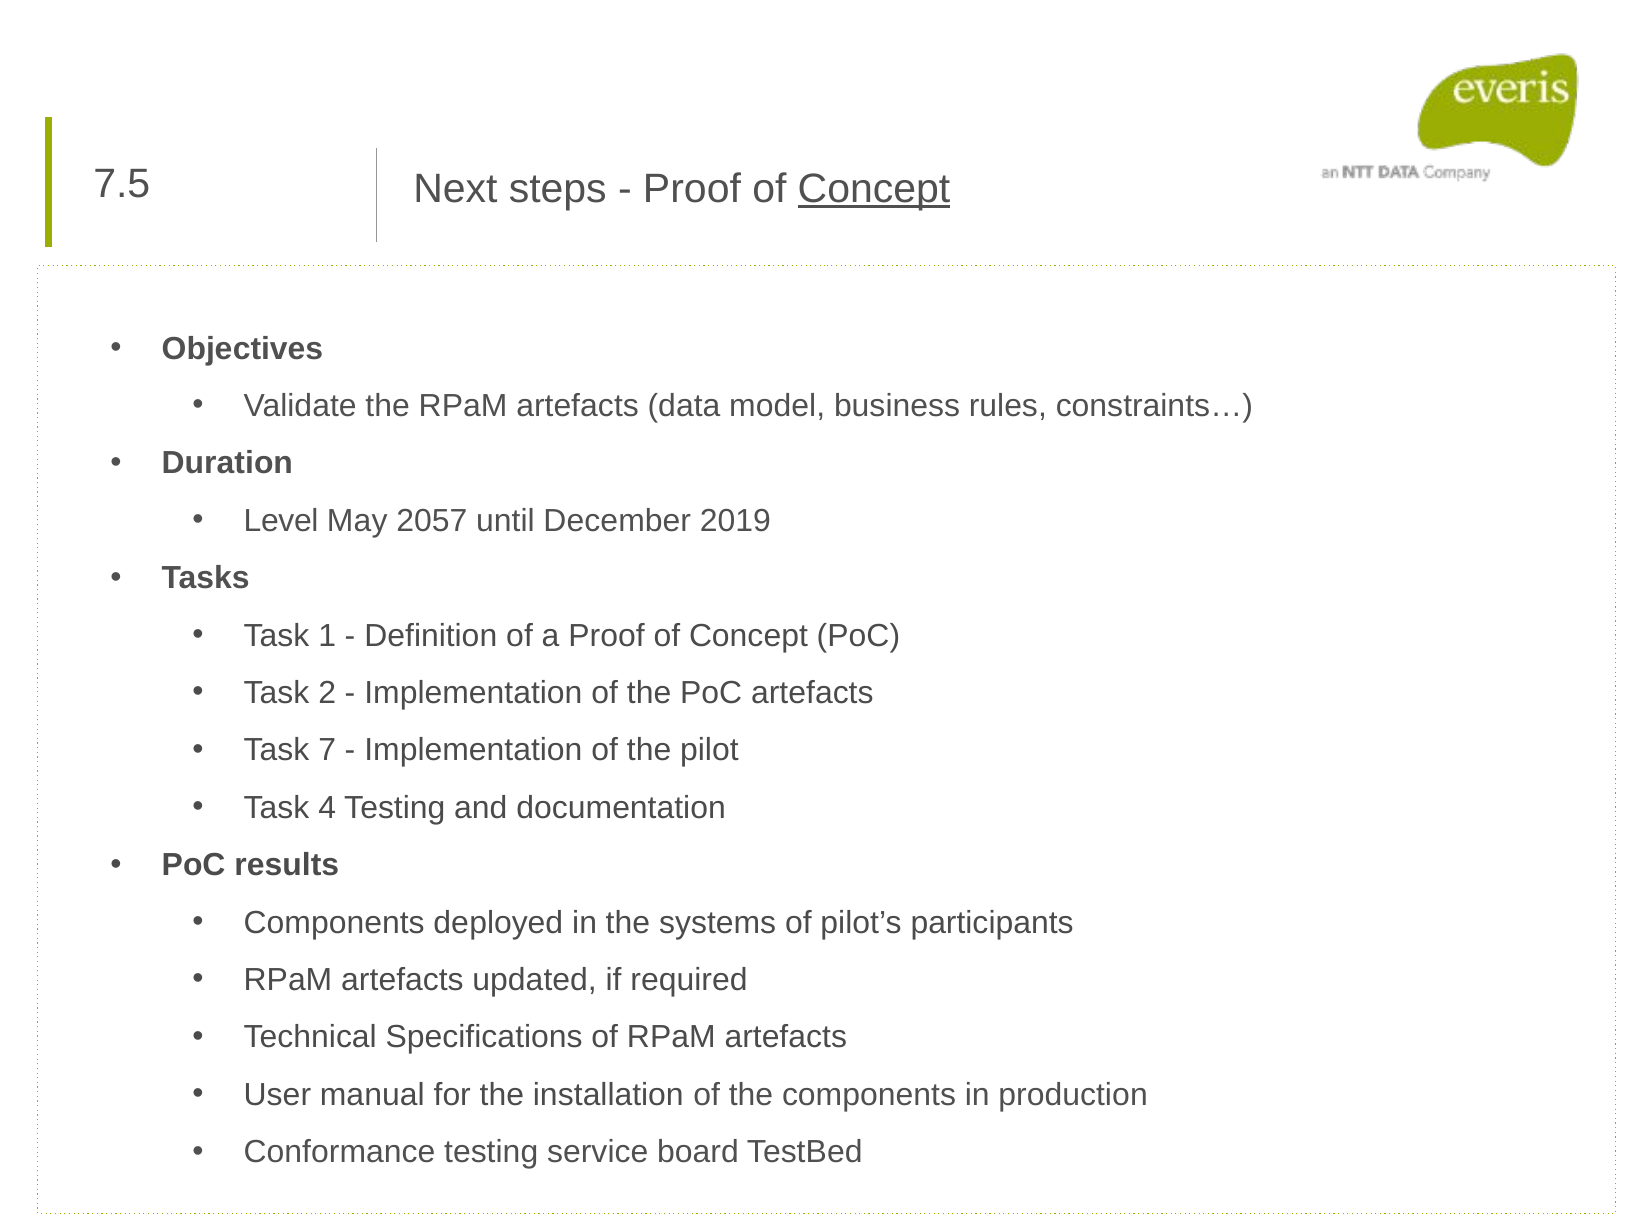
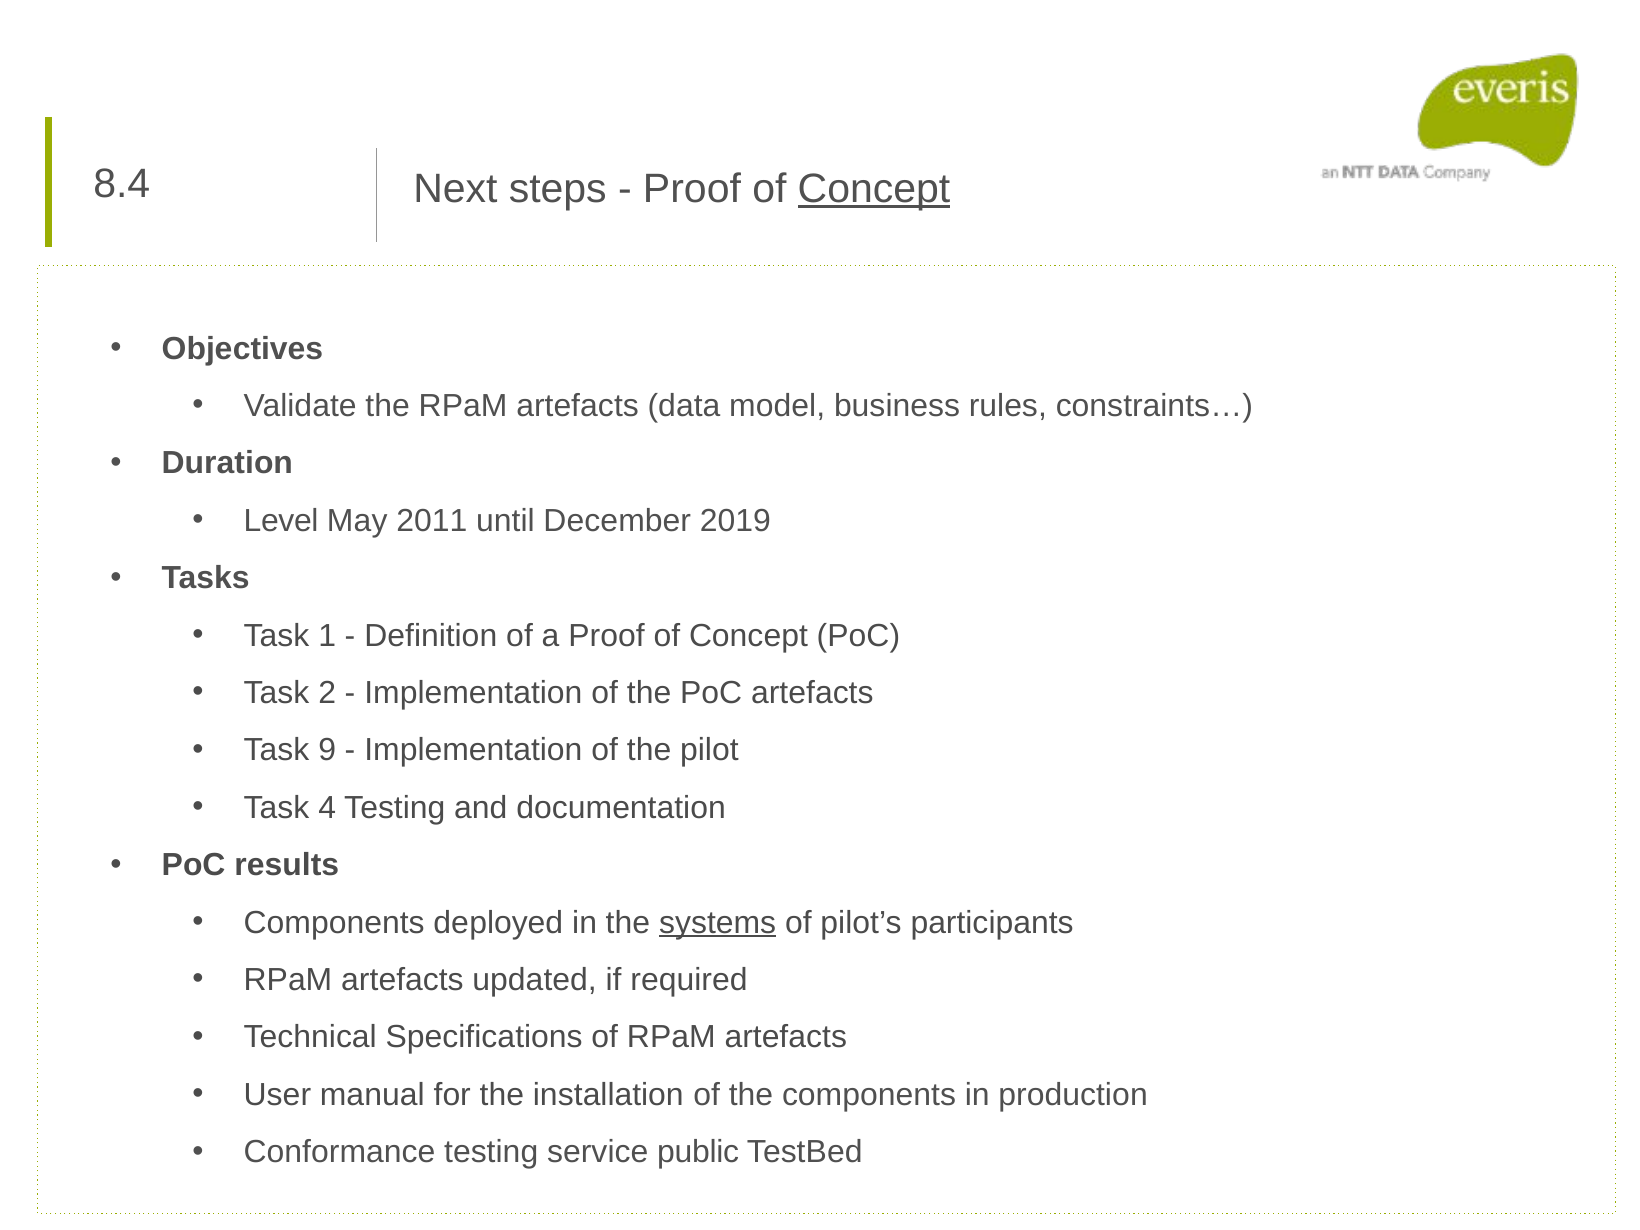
7.5: 7.5 -> 8.4 (122, 184)
2057: 2057 -> 2011 (432, 521)
7: 7 -> 9 (327, 750)
systems underline: none -> present (718, 923)
board: board -> public (698, 1152)
